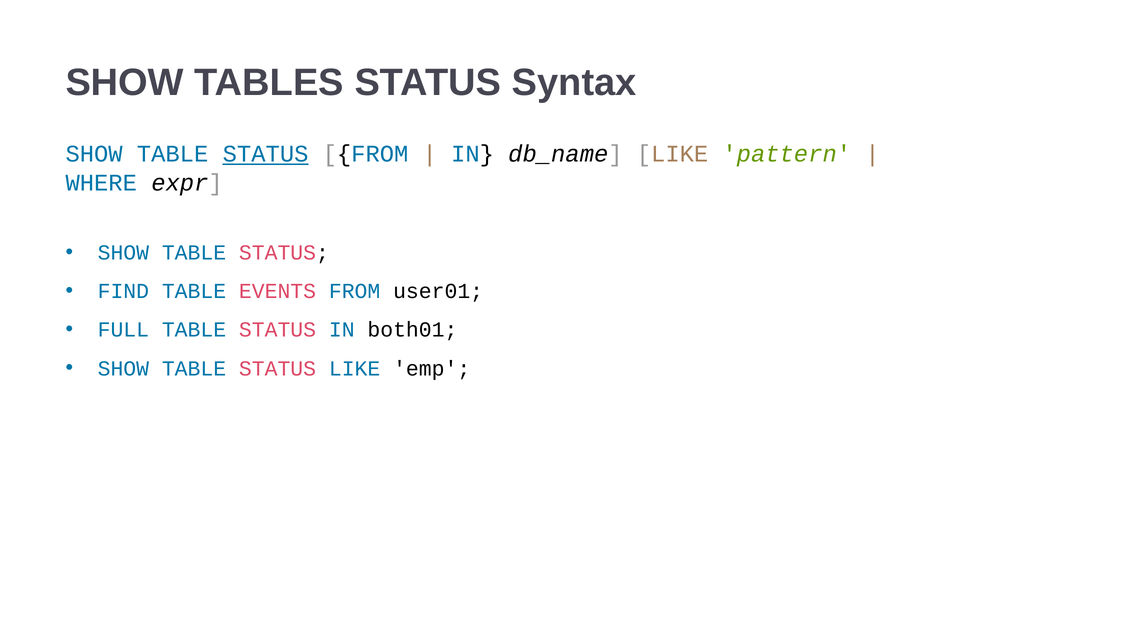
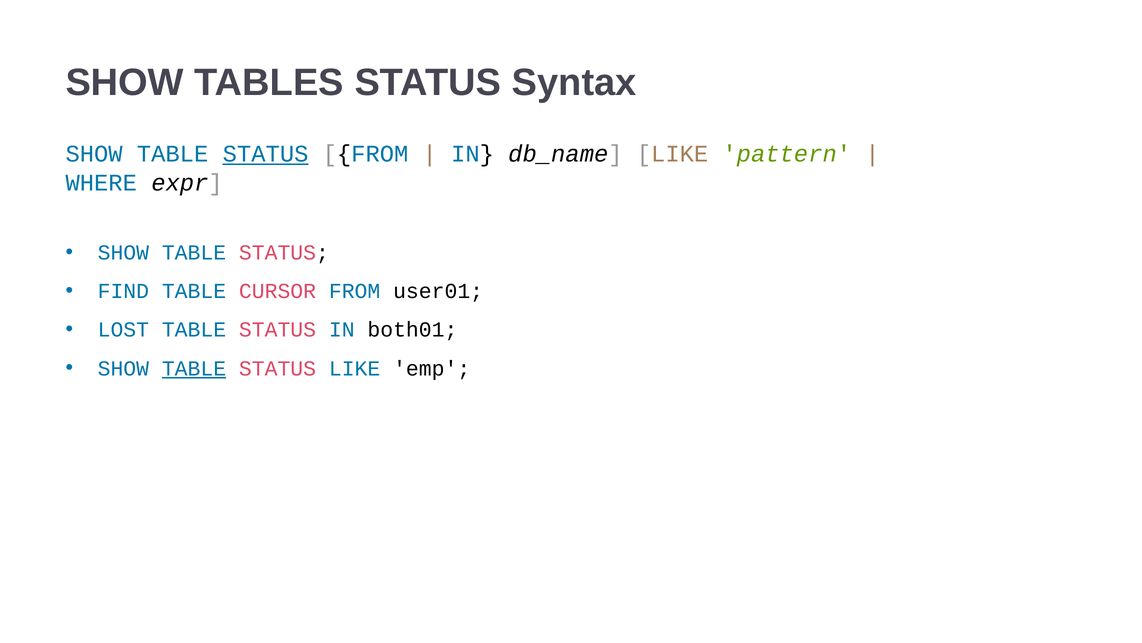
EVENTS: EVENTS -> CURSOR (278, 291)
FULL: FULL -> LOST (123, 330)
TABLE underline: none -> present (194, 368)
